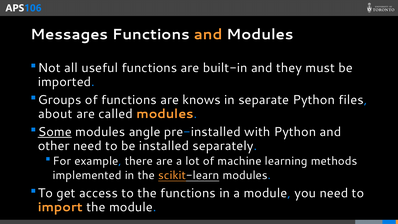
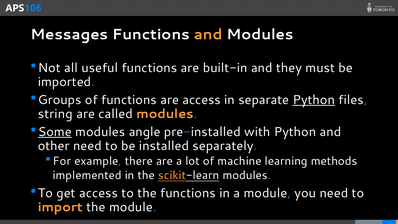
are knows: knows -> access (202, 100)
Python underline: none -> present (314, 100)
about: about -> string (55, 114)
